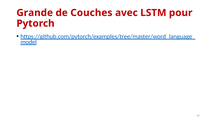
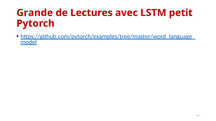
Couches: Couches -> Lectures (91, 13)
pour: pour -> petit (181, 13)
